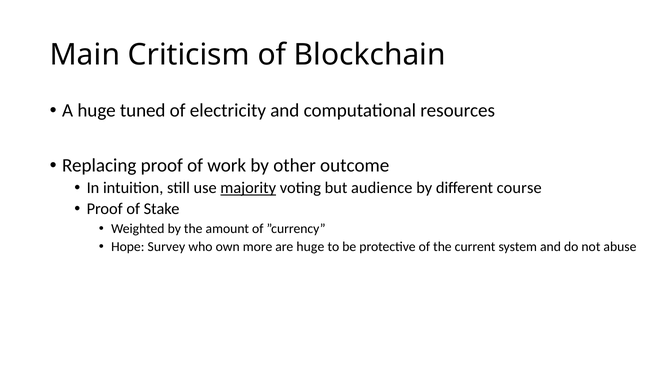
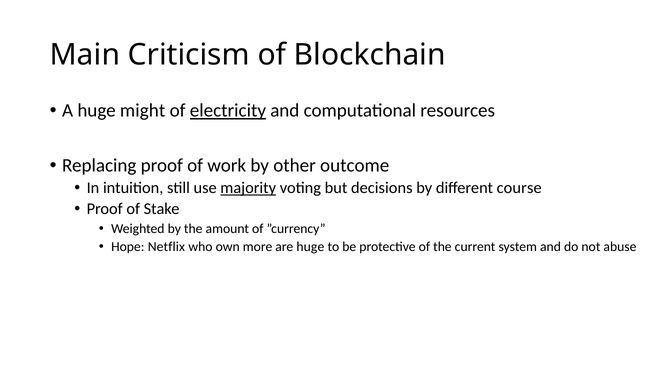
tuned: tuned -> might (143, 111)
electricity underline: none -> present (228, 111)
audience: audience -> decisions (382, 188)
Survey: Survey -> Netflix (166, 247)
